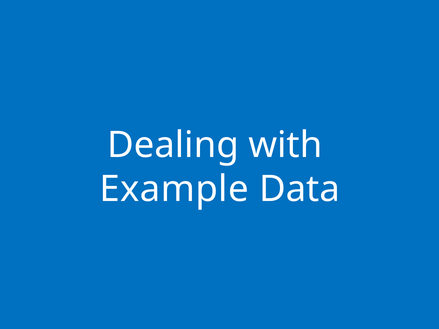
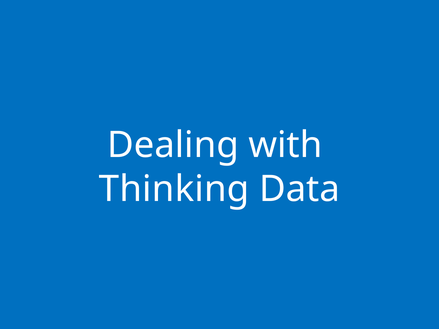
Example: Example -> Thinking (174, 189)
